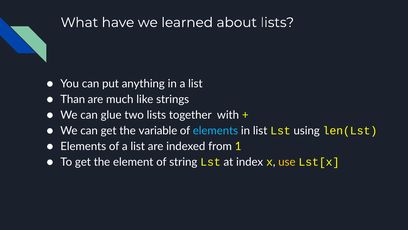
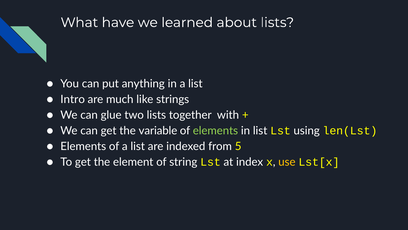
Than: Than -> Intro (73, 99)
elements colour: light blue -> light green (215, 131)
1: 1 -> 5 (238, 146)
